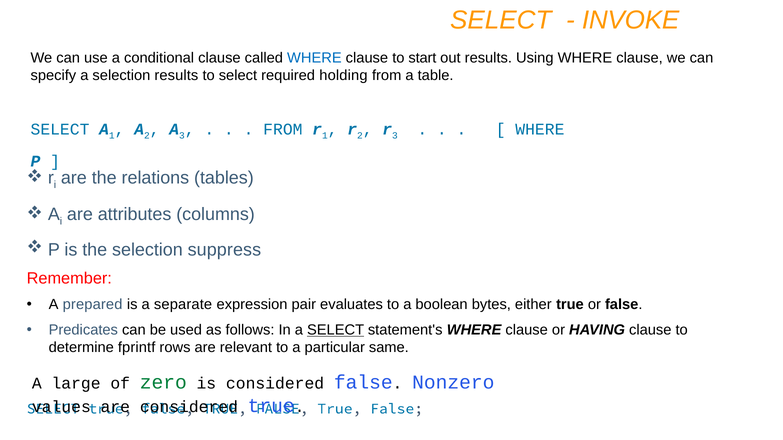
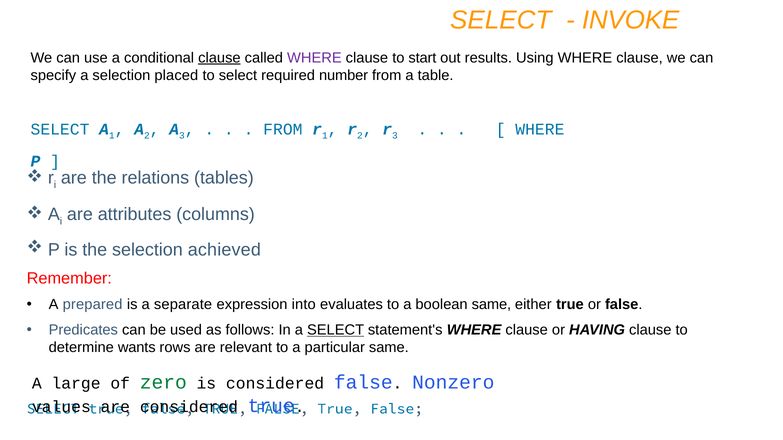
clause underline: none -> present (219, 58)
WHERE colour: blue -> purple (314, 58)
selection results: results -> placed (176, 75)
holding: holding -> number (344, 75)
suppress: suppress -> achieved (224, 250)
pair: pair -> into (304, 305)
boolean bytes: bytes -> same (491, 305)
fprintf: fprintf -> wants (137, 348)
